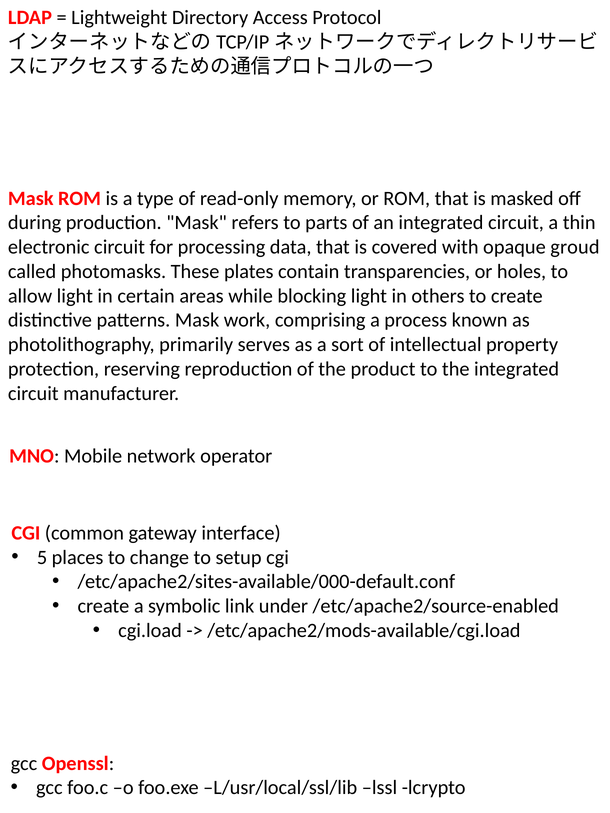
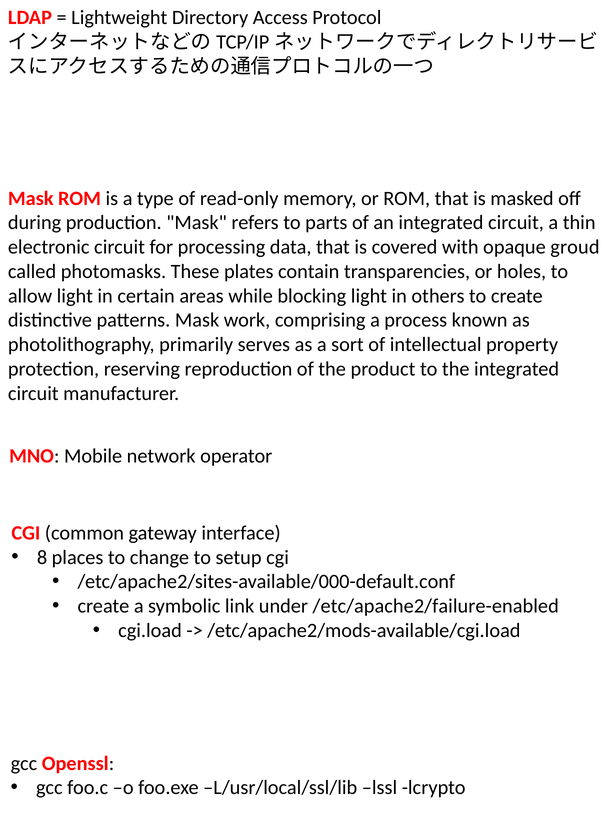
5: 5 -> 8 (42, 558)
/etc/apache2/source-enabled: /etc/apache2/source-enabled -> /etc/apache2/failure-enabled (436, 606)
